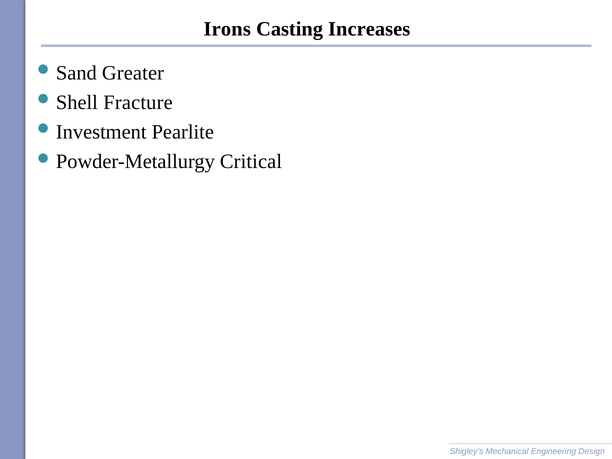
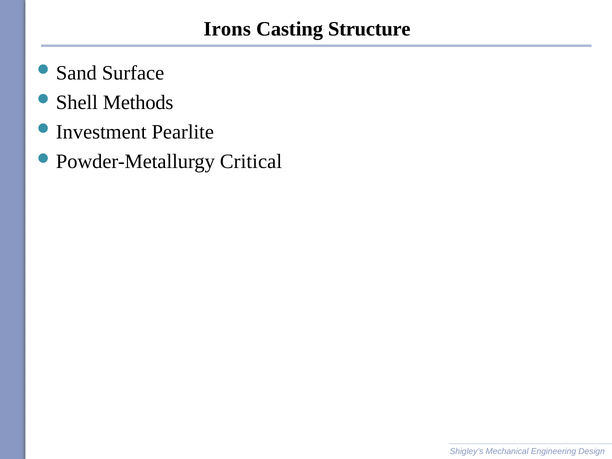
Increases: Increases -> Structure (369, 29)
Greater: Greater -> Surface (133, 73)
Fracture: Fracture -> Methods (138, 102)
